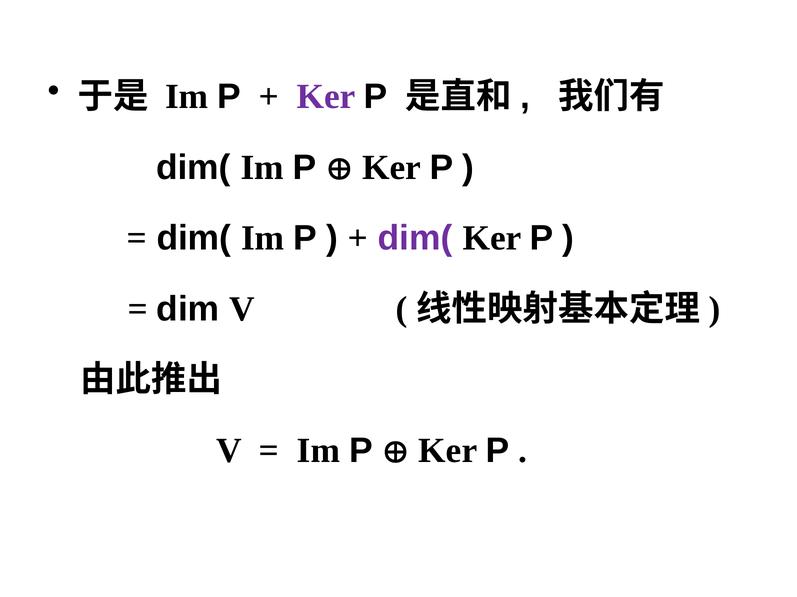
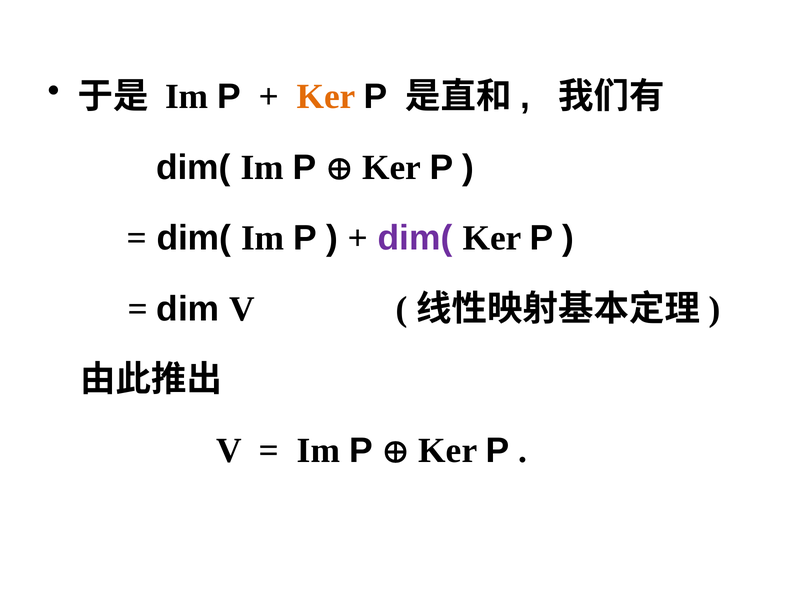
Ker colour: purple -> orange (326, 97)
